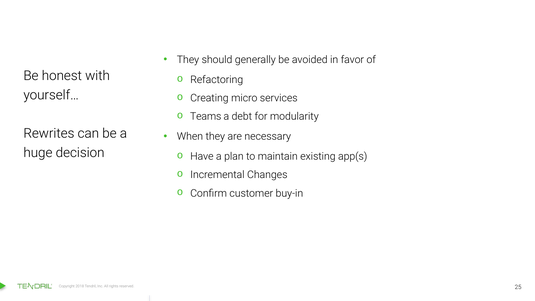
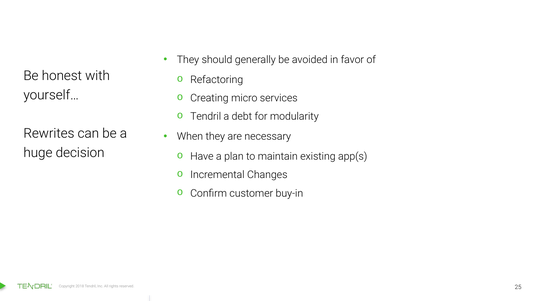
Teams: Teams -> Tendril (206, 117)
